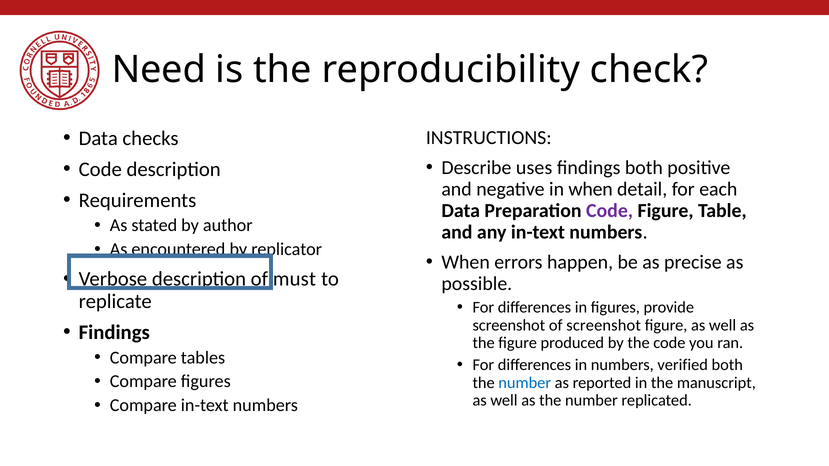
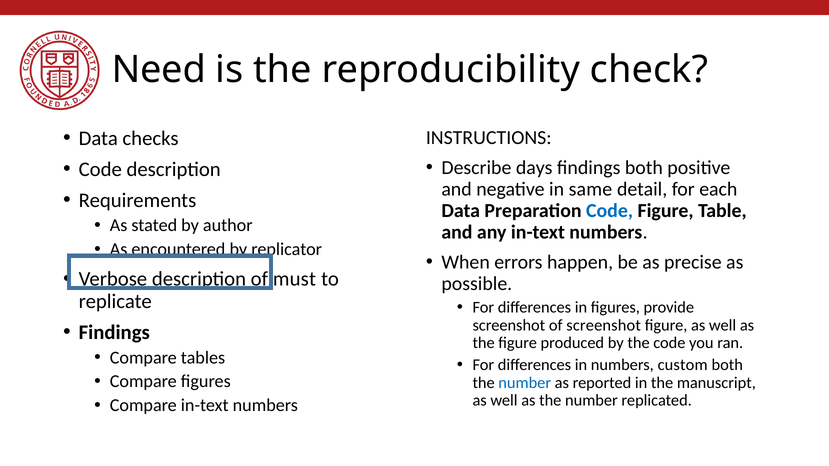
uses: uses -> days (534, 168)
in when: when -> same (590, 189)
Code colour: purple -> blue (610, 211)
verified: verified -> custom (683, 365)
